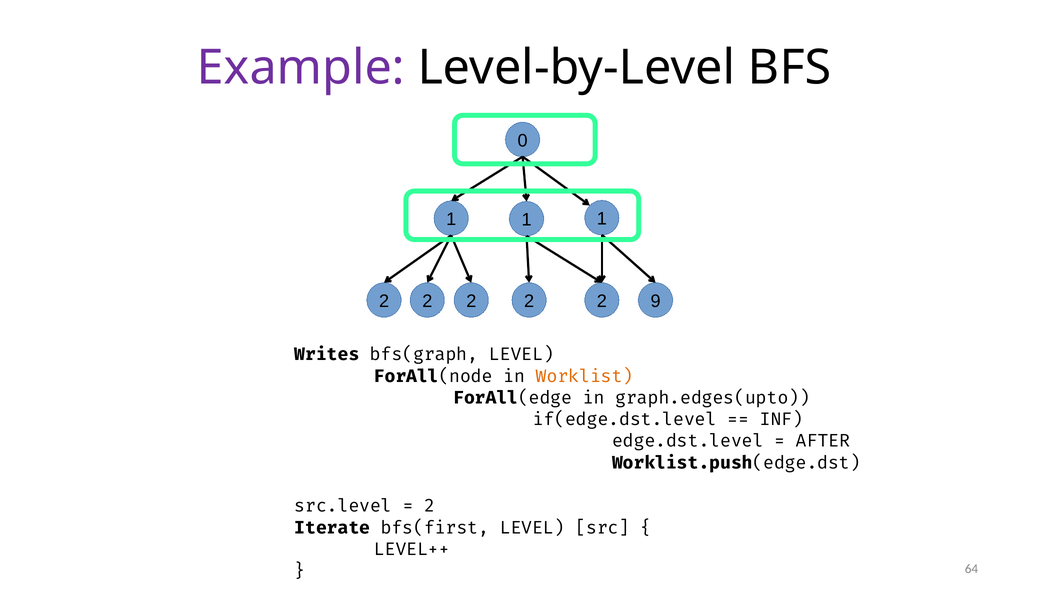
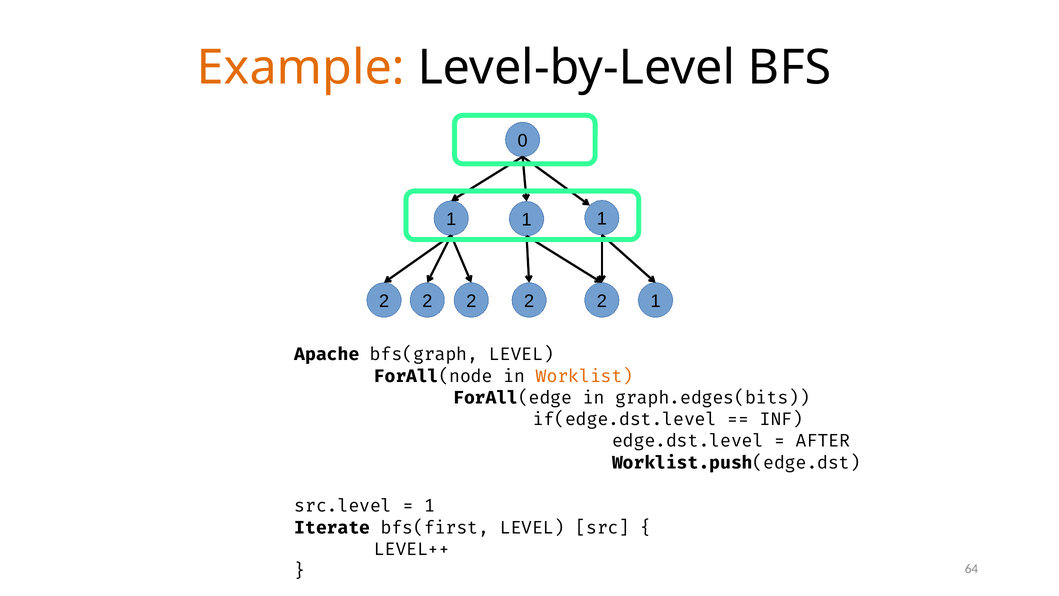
Example colour: purple -> orange (301, 67)
2 9: 9 -> 1 (656, 301)
Writes: Writes -> Apache (327, 354)
graph.edges(upto: graph.edges(upto -> graph.edges(bits (713, 397)
2: 2 -> 1 (430, 506)
